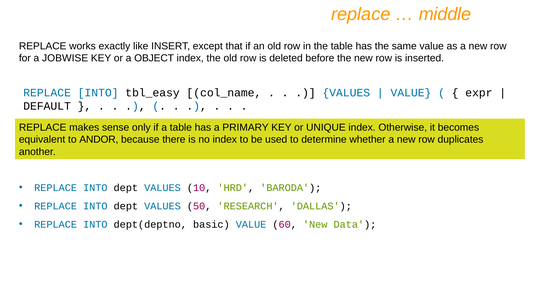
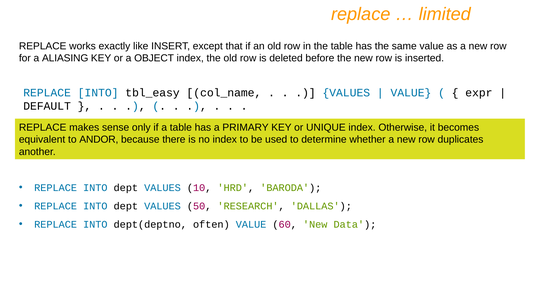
middle: middle -> limited (445, 14)
JOBWISE: JOBWISE -> ALIASING (65, 58)
basic: basic -> often (211, 225)
